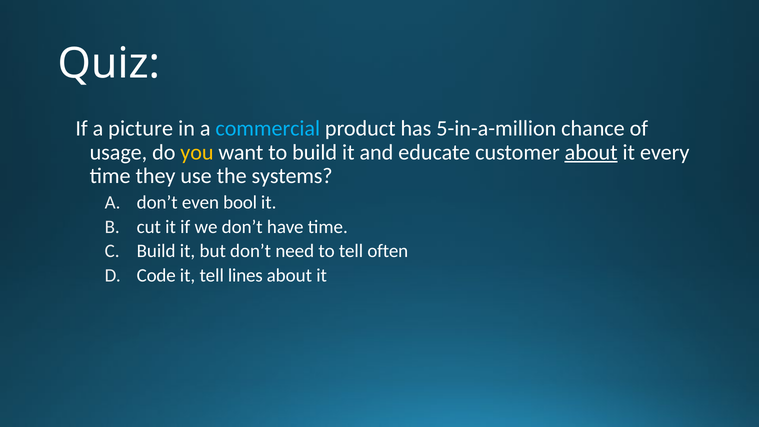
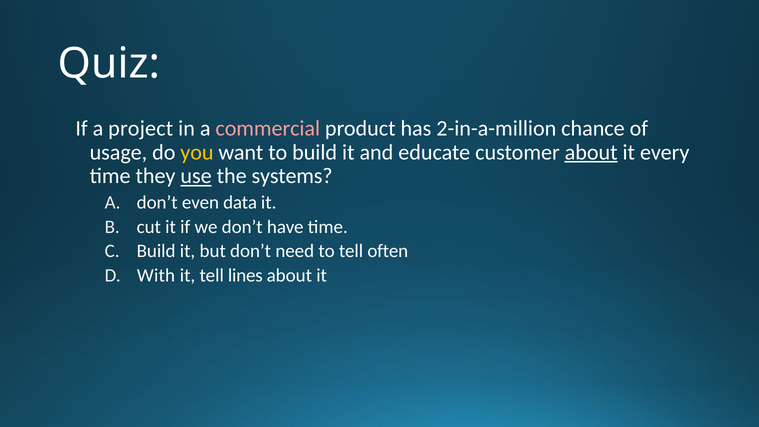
picture: picture -> project (141, 128)
commercial colour: light blue -> pink (268, 128)
5-in-a-million: 5-in-a-million -> 2-in-a-million (496, 128)
use underline: none -> present (196, 176)
bool: bool -> data (240, 202)
Code: Code -> With (156, 276)
